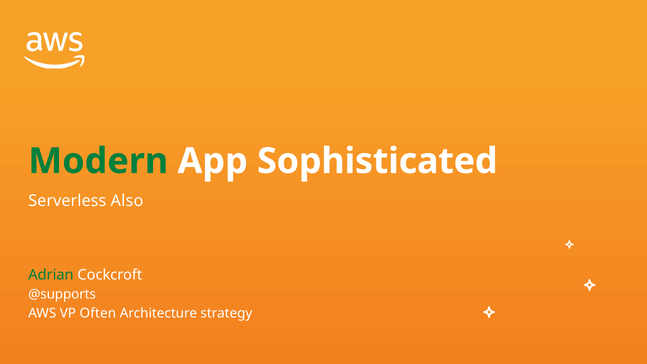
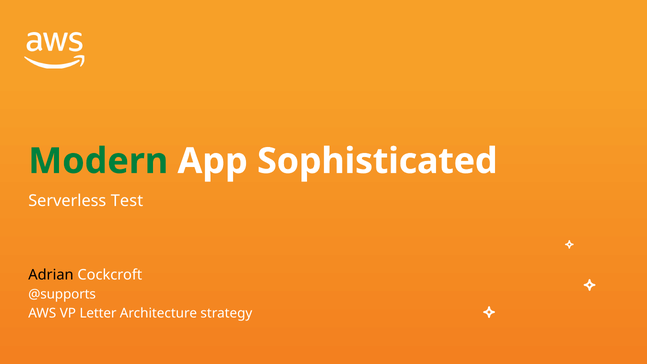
Also: Also -> Test (127, 201)
Adrian colour: green -> black (51, 275)
Often: Often -> Letter (98, 313)
